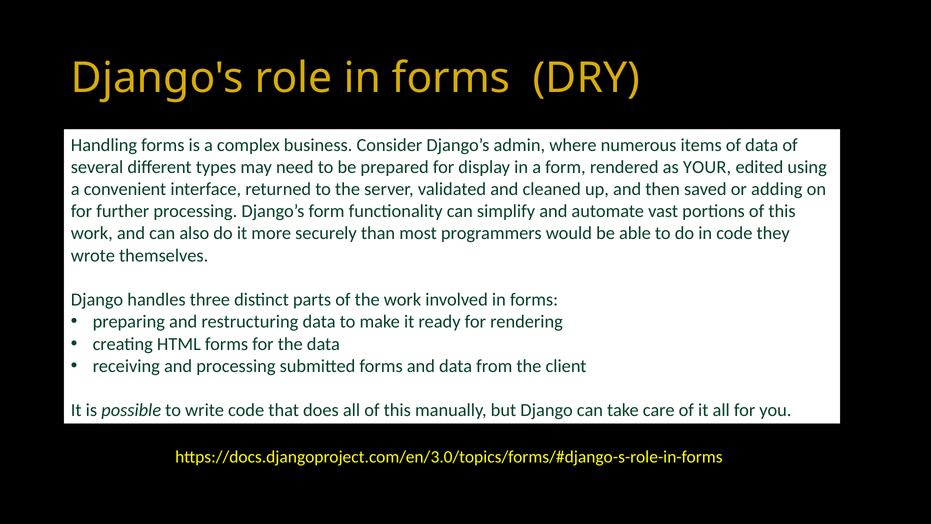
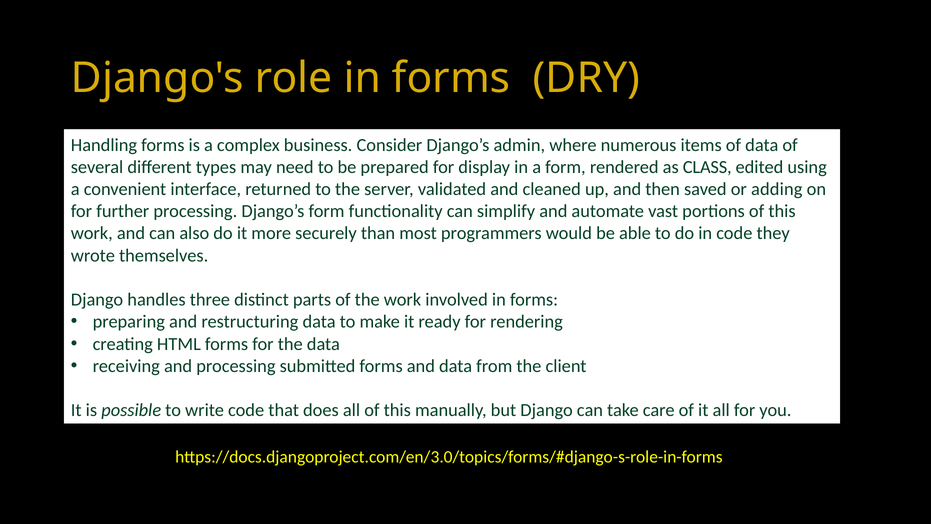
YOUR: YOUR -> CLASS (707, 167)
